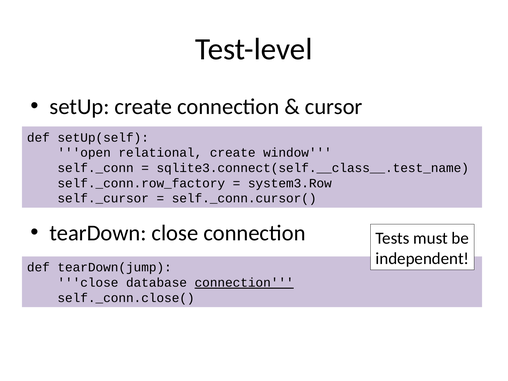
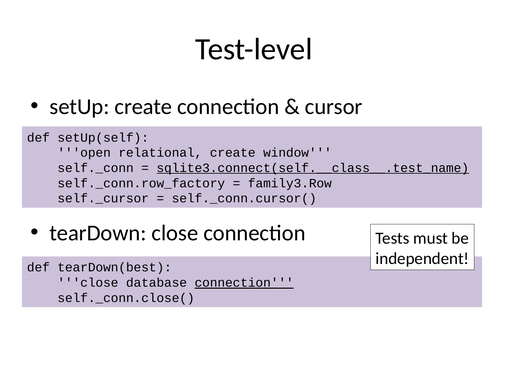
sqlite3.connect(self.__class__.test_name underline: none -> present (313, 168)
system3.Row: system3.Row -> family3.Row (290, 183)
tearDown(jump: tearDown(jump -> tearDown(best (115, 267)
